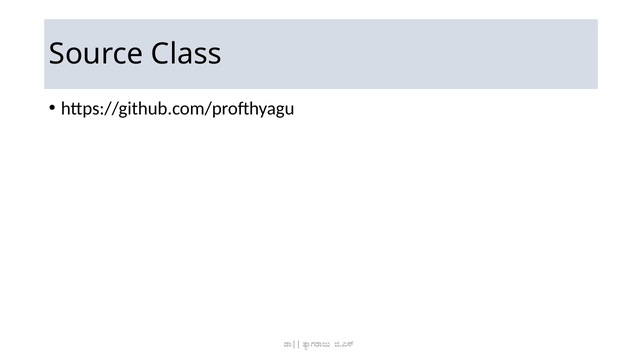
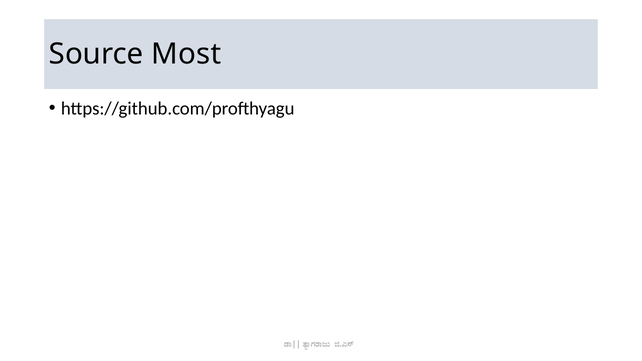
Class: Class -> Most (186, 54)
